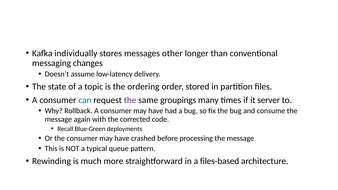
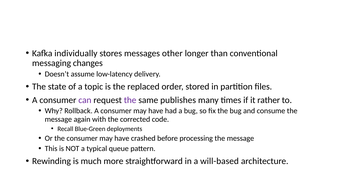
ordering: ordering -> replaced (143, 87)
can colour: blue -> purple (85, 100)
groupings: groupings -> publishes (178, 100)
server: server -> rather (269, 100)
files-based: files-based -> will-based (220, 161)
